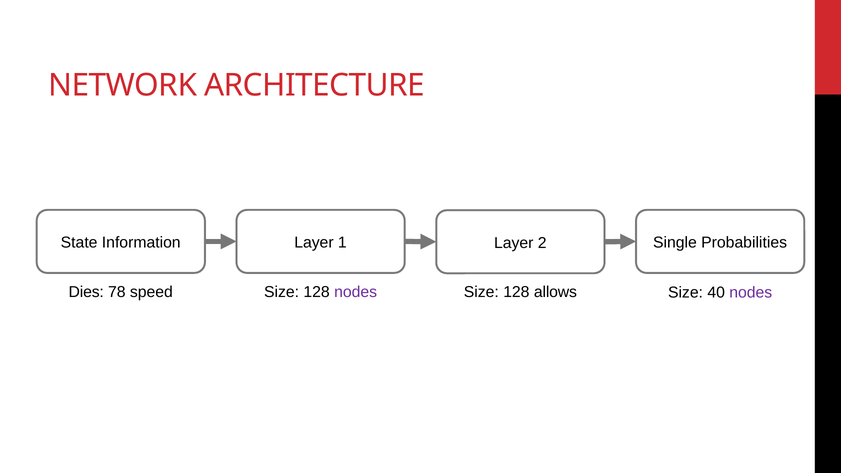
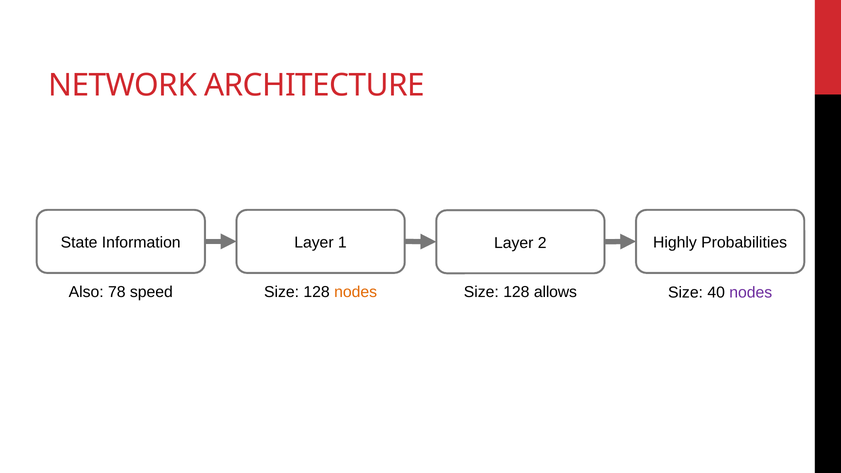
Single: Single -> Highly (675, 243)
Dies: Dies -> Also (86, 292)
nodes colour: purple -> orange (356, 292)
